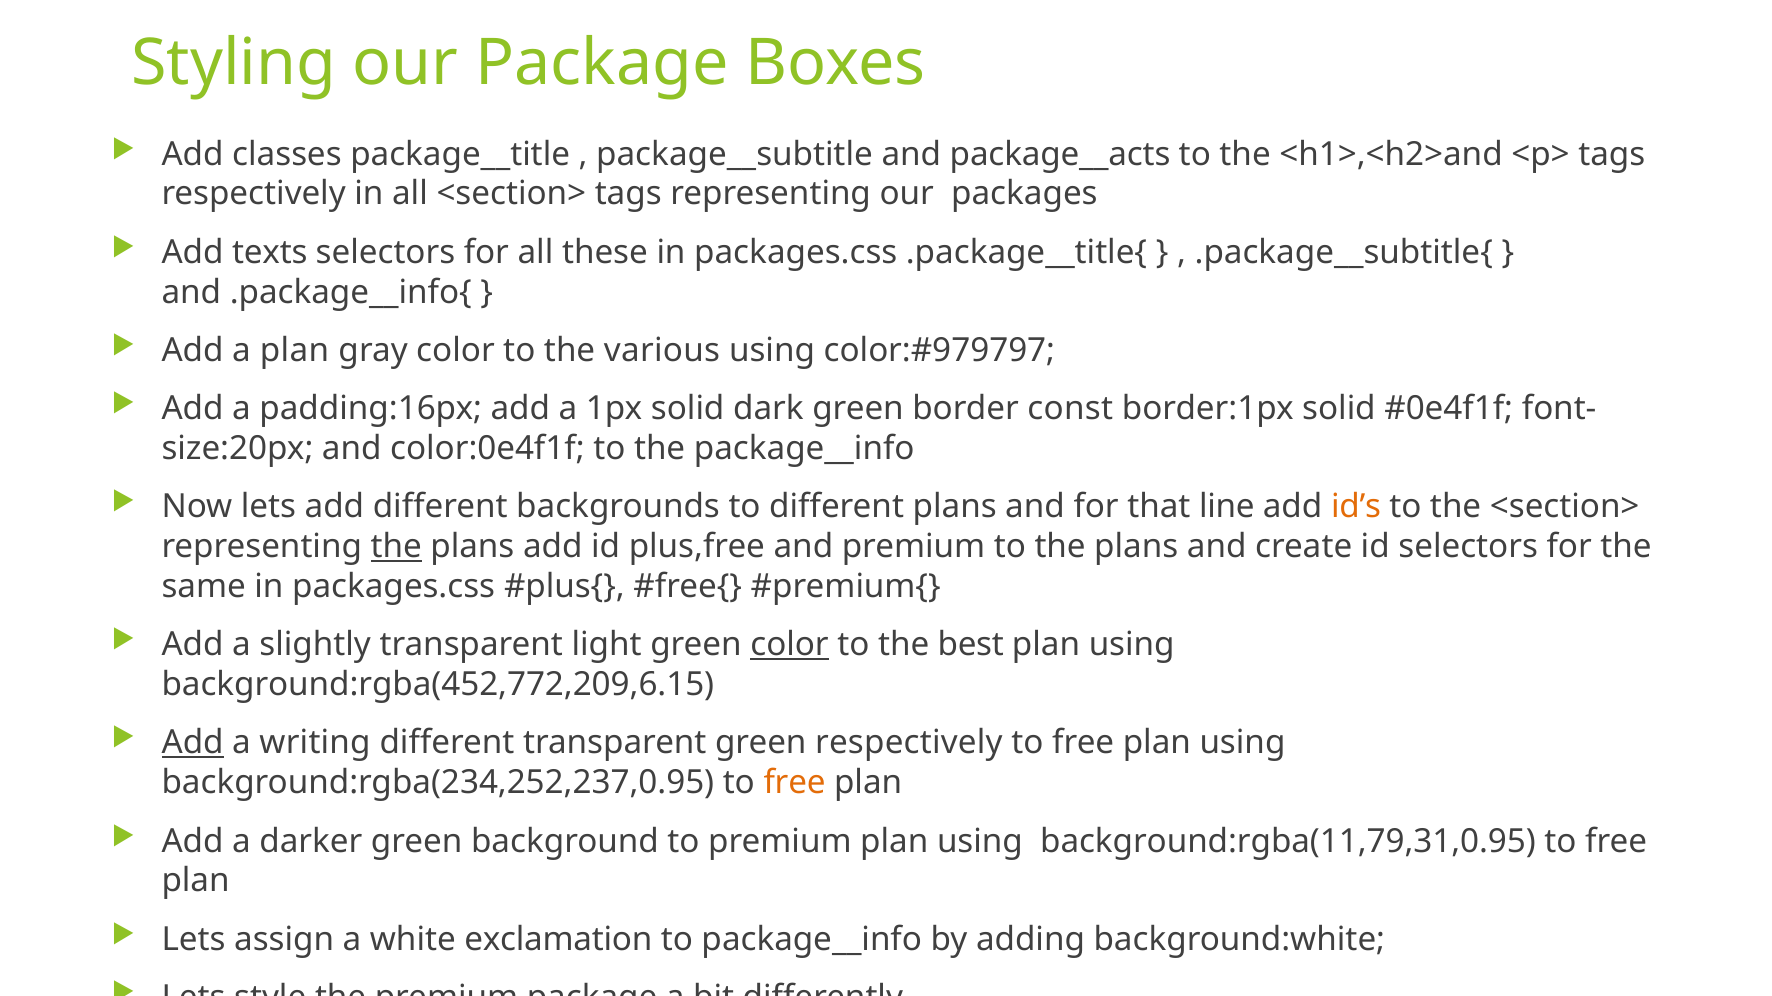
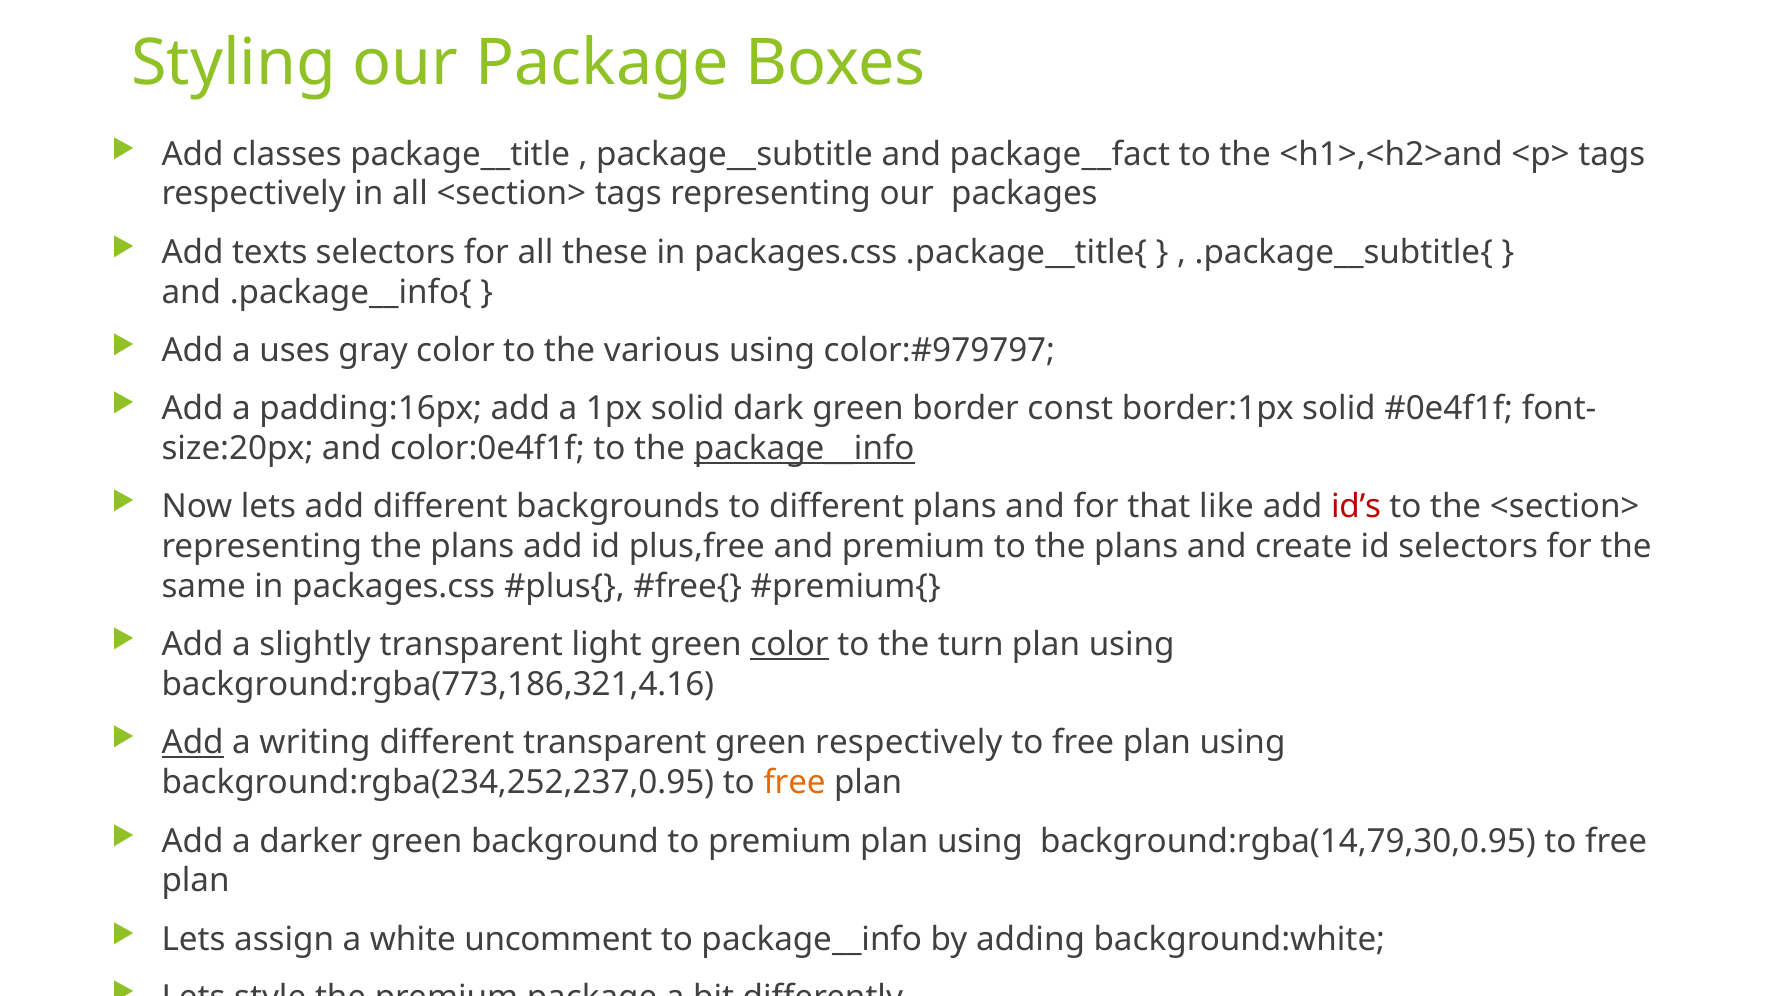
package__acts: package__acts -> package__fact (1060, 154)
a plan: plan -> uses (295, 351)
package__info underline: none -> present (804, 449)
line: line -> like (1226, 507)
id’s colour: orange -> red (1356, 507)
the underline: present -> none (396, 547)
best: best -> turn (971, 645)
background:rgba(452,772,209,6.15: background:rgba(452,772,209,6.15 -> background:rgba(773,186,321,4.16 (438, 685)
background:rgba(11,79,31,0.95: background:rgba(11,79,31,0.95 -> background:rgba(14,79,30,0.95 (1288, 842)
exclamation: exclamation -> uncomment (558, 940)
